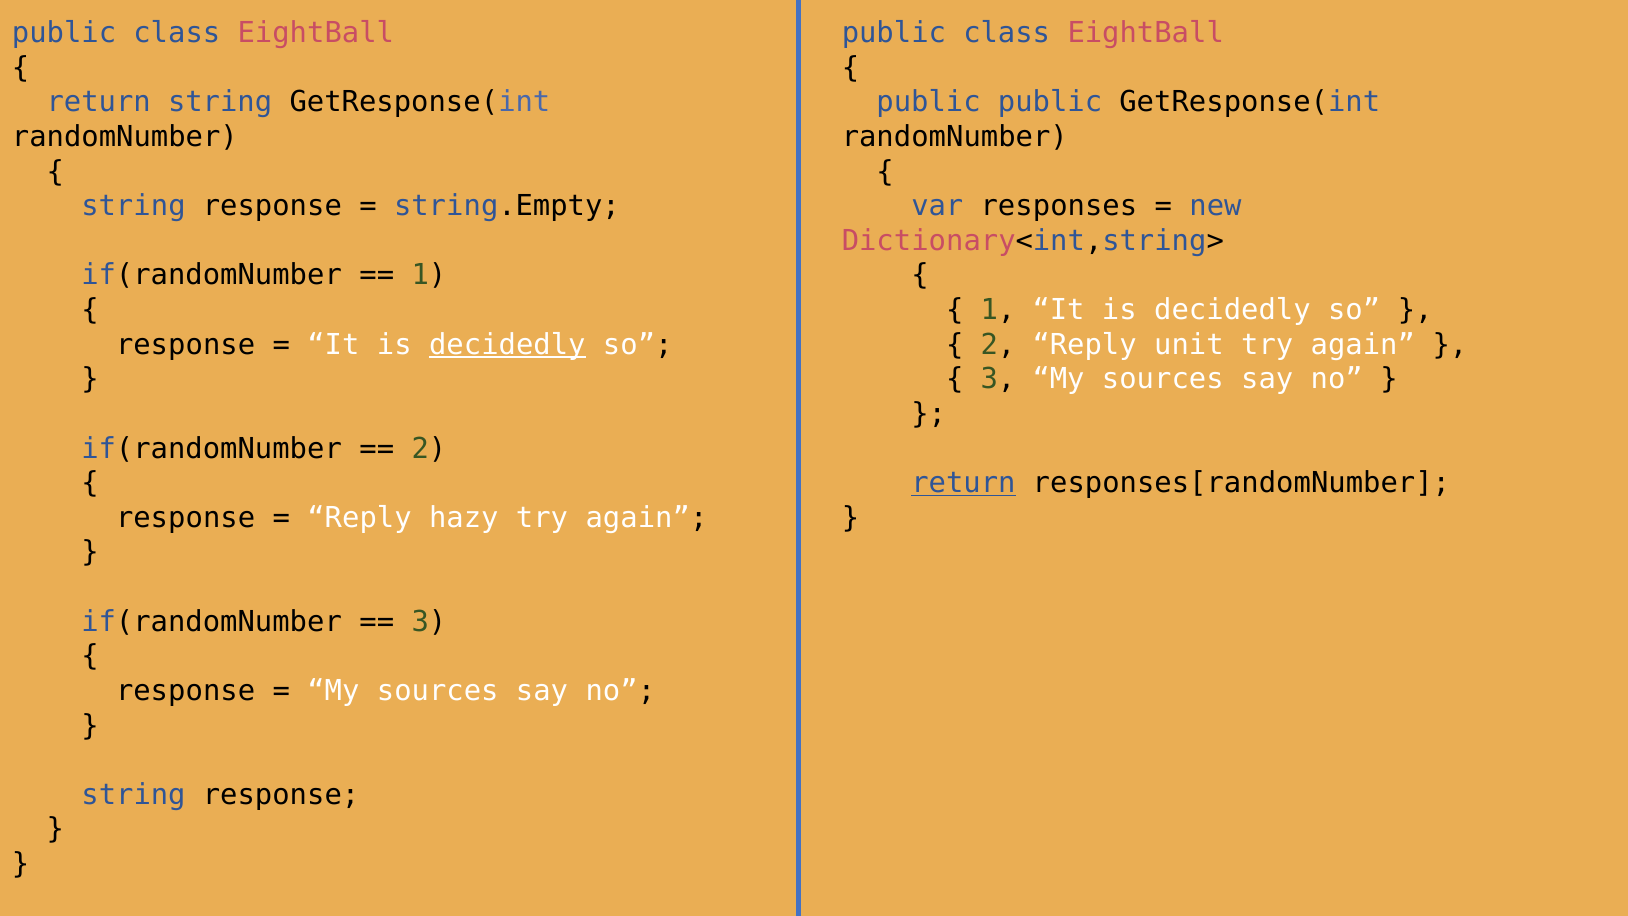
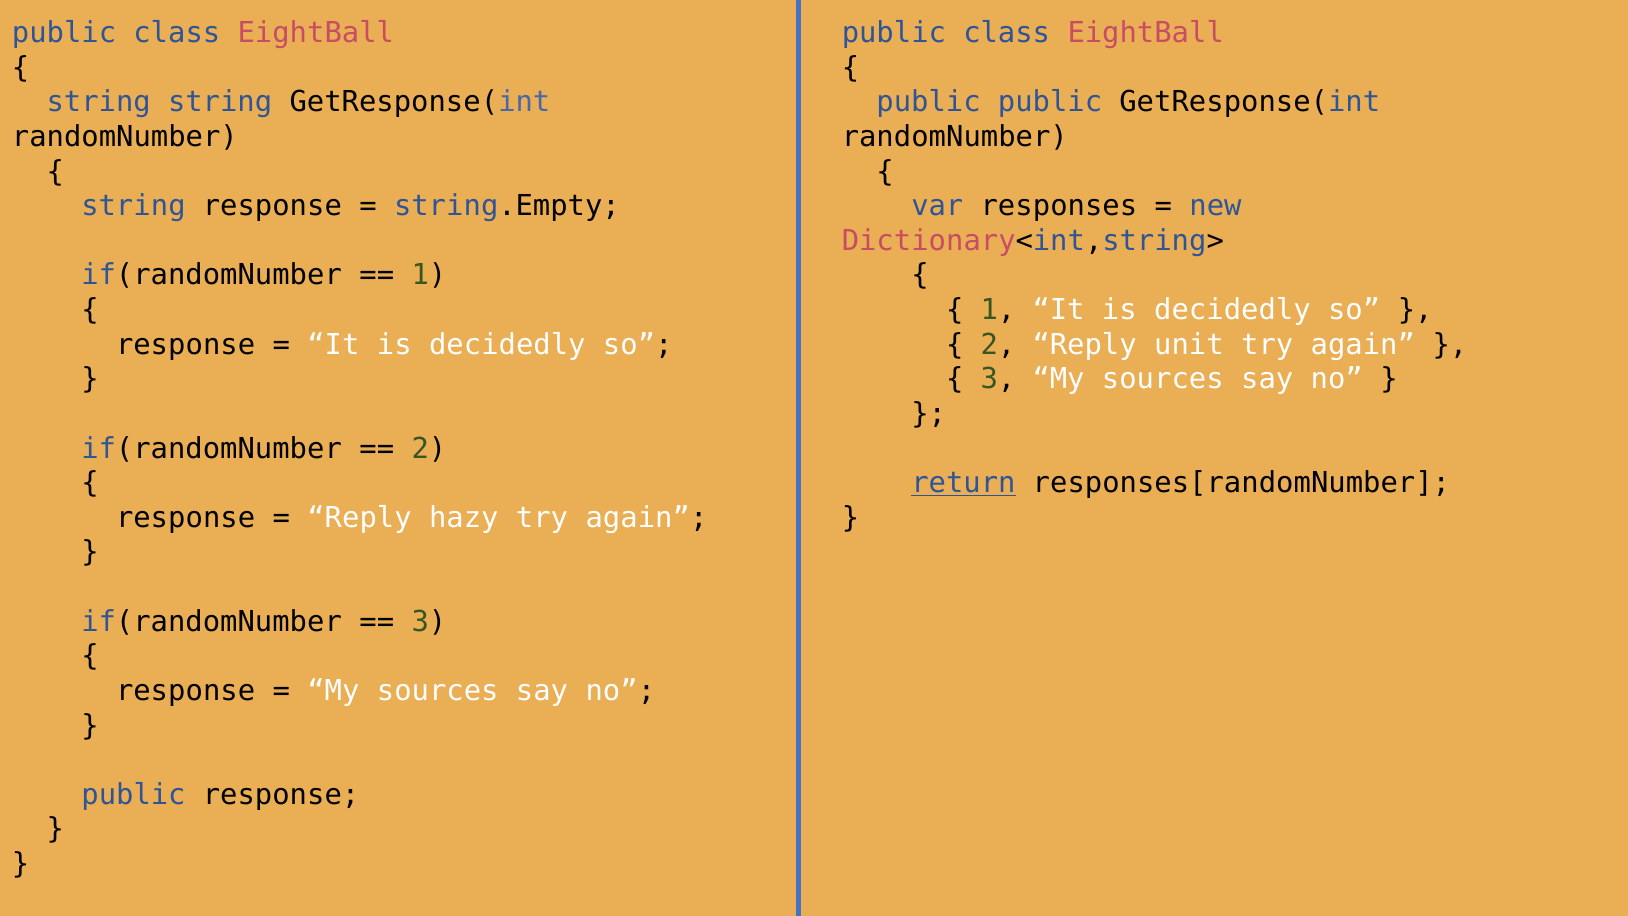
return: return -> string (99, 102)
decidedly underline: present -> none (507, 345)
string: string -> public (133, 795)
